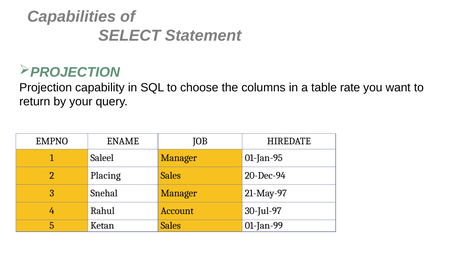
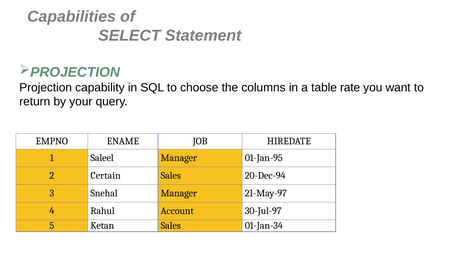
Placing: Placing -> Certain (106, 175)
01-Jan-99: 01-Jan-99 -> 01-Jan-34 (264, 225)
